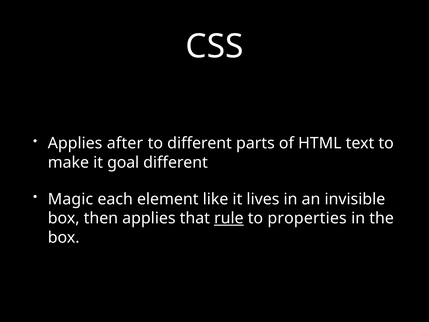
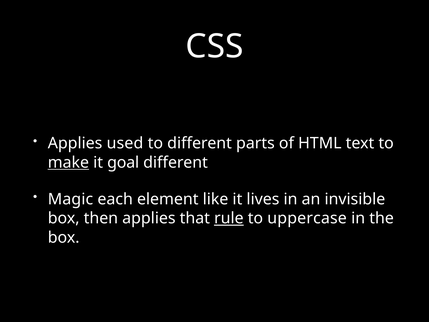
after: after -> used (125, 143)
make underline: none -> present (68, 162)
properties: properties -> uppercase (307, 218)
